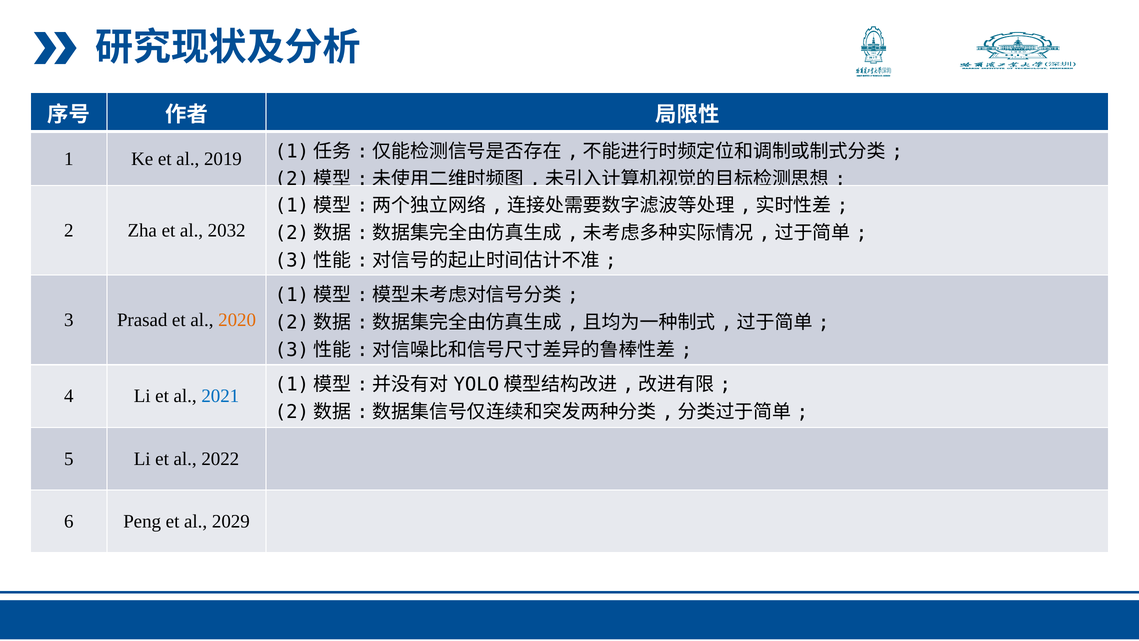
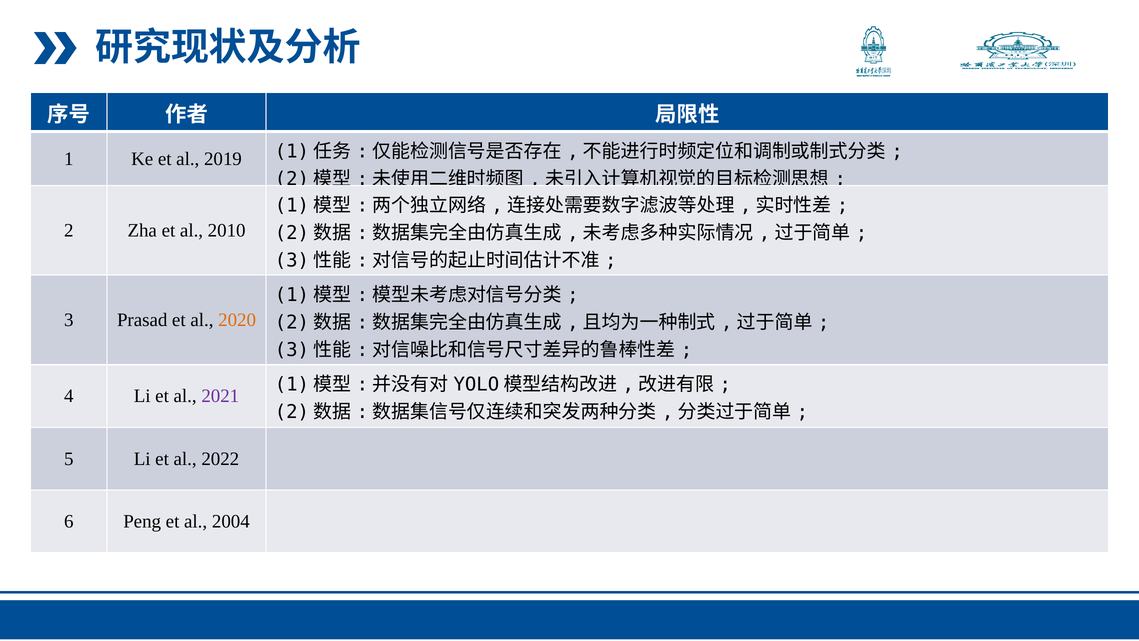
2032: 2032 -> 2010 (227, 231)
2021 colour: blue -> purple (220, 396)
2029: 2029 -> 2004 (231, 521)
